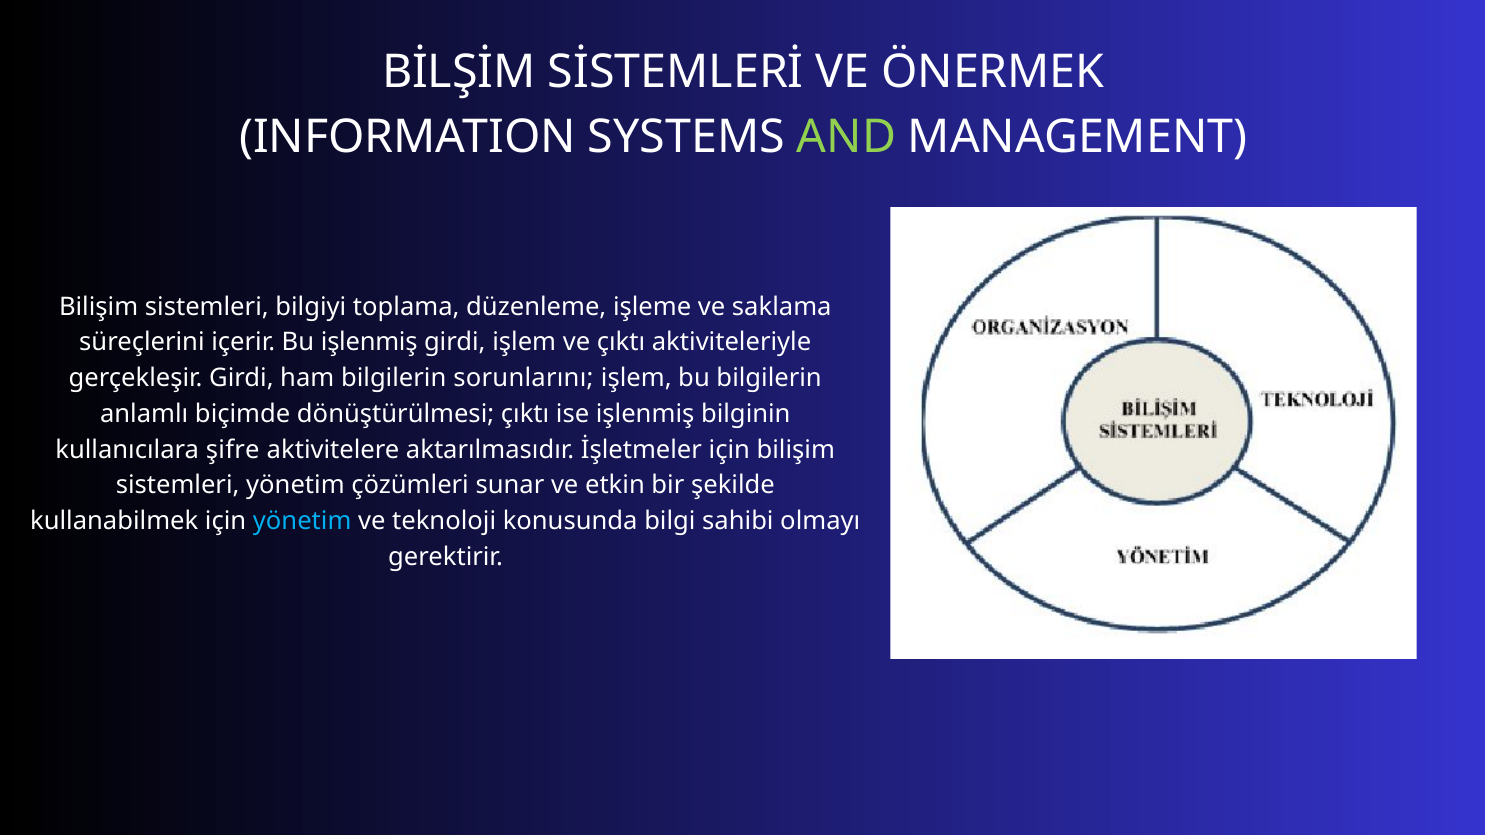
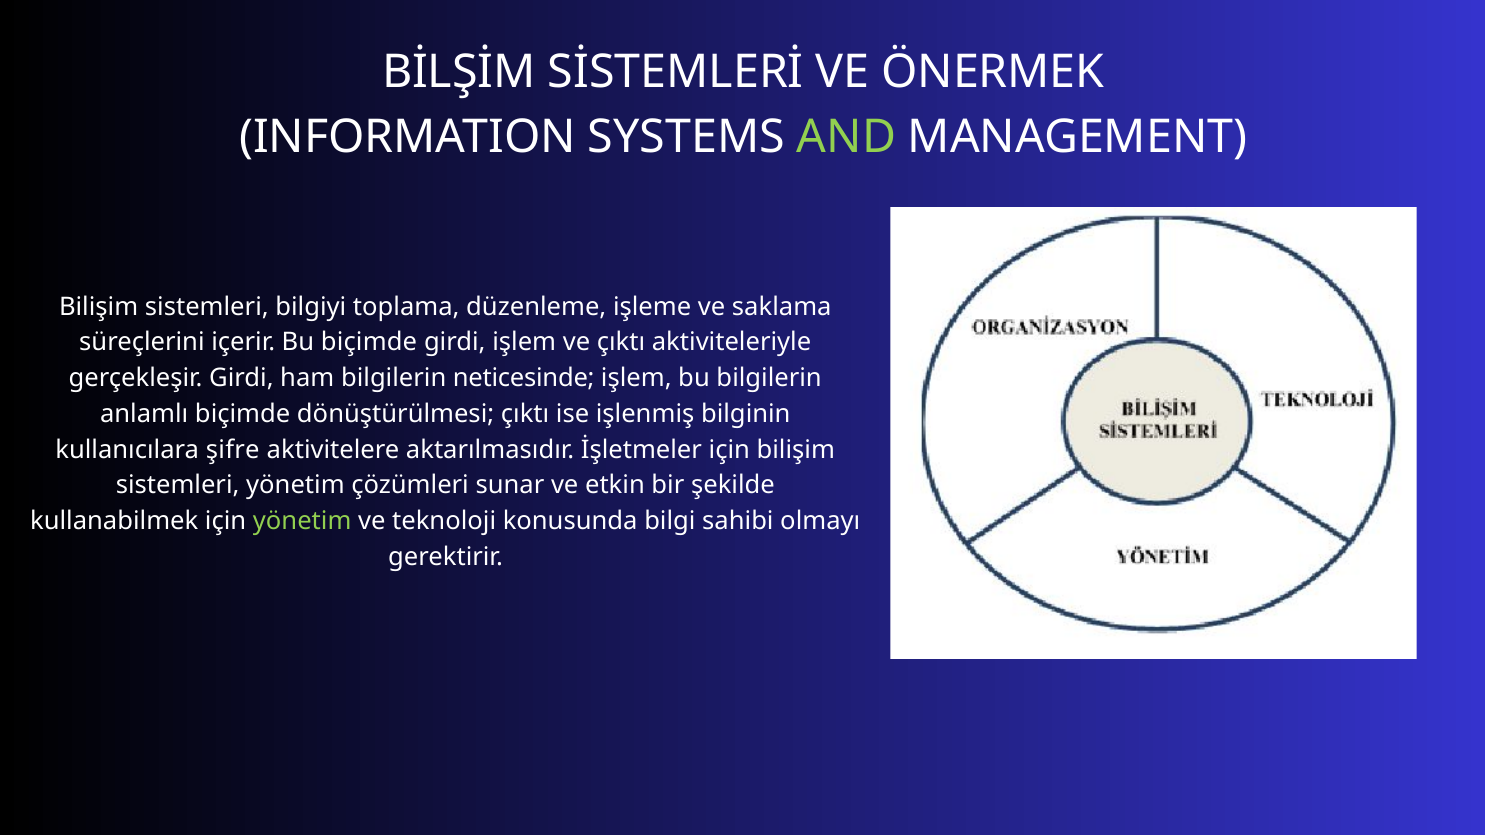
Bu işlenmiş: işlenmiş -> biçimde (369, 342)
sorunlarını: sorunlarını -> neticesinde (524, 378)
yönetim colour: light blue -> light green (302, 522)
